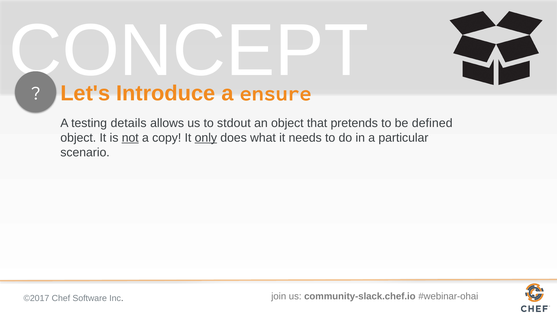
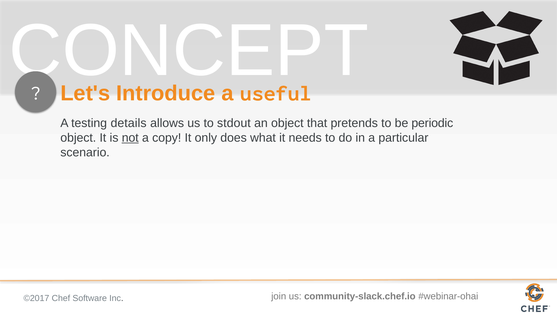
ensure: ensure -> useful (276, 93)
defined: defined -> periodic (432, 123)
only underline: present -> none (206, 138)
